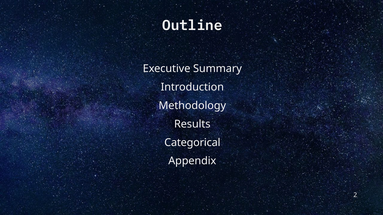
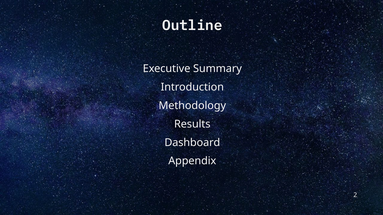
Categorical: Categorical -> Dashboard (192, 143)
